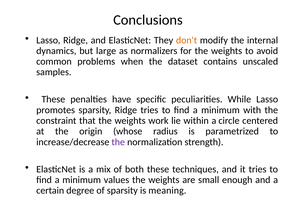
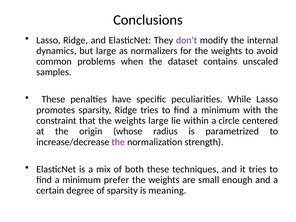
don't colour: orange -> purple (187, 40)
weights work: work -> large (158, 121)
values: values -> prefer (116, 180)
